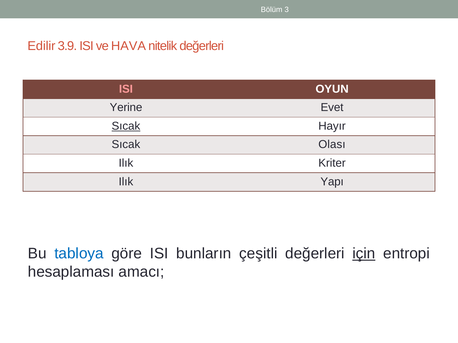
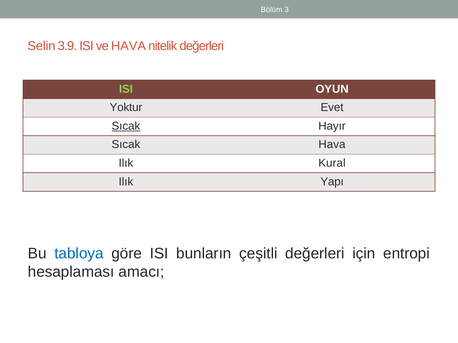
Edilir: Edilir -> Selin (41, 46)
ISI colour: pink -> light green (126, 89)
Yerine: Yerine -> Yoktur (126, 108)
Sıcak Olası: Olası -> Hava (332, 145)
Kriter: Kriter -> Kural (332, 163)
için underline: present -> none (364, 254)
